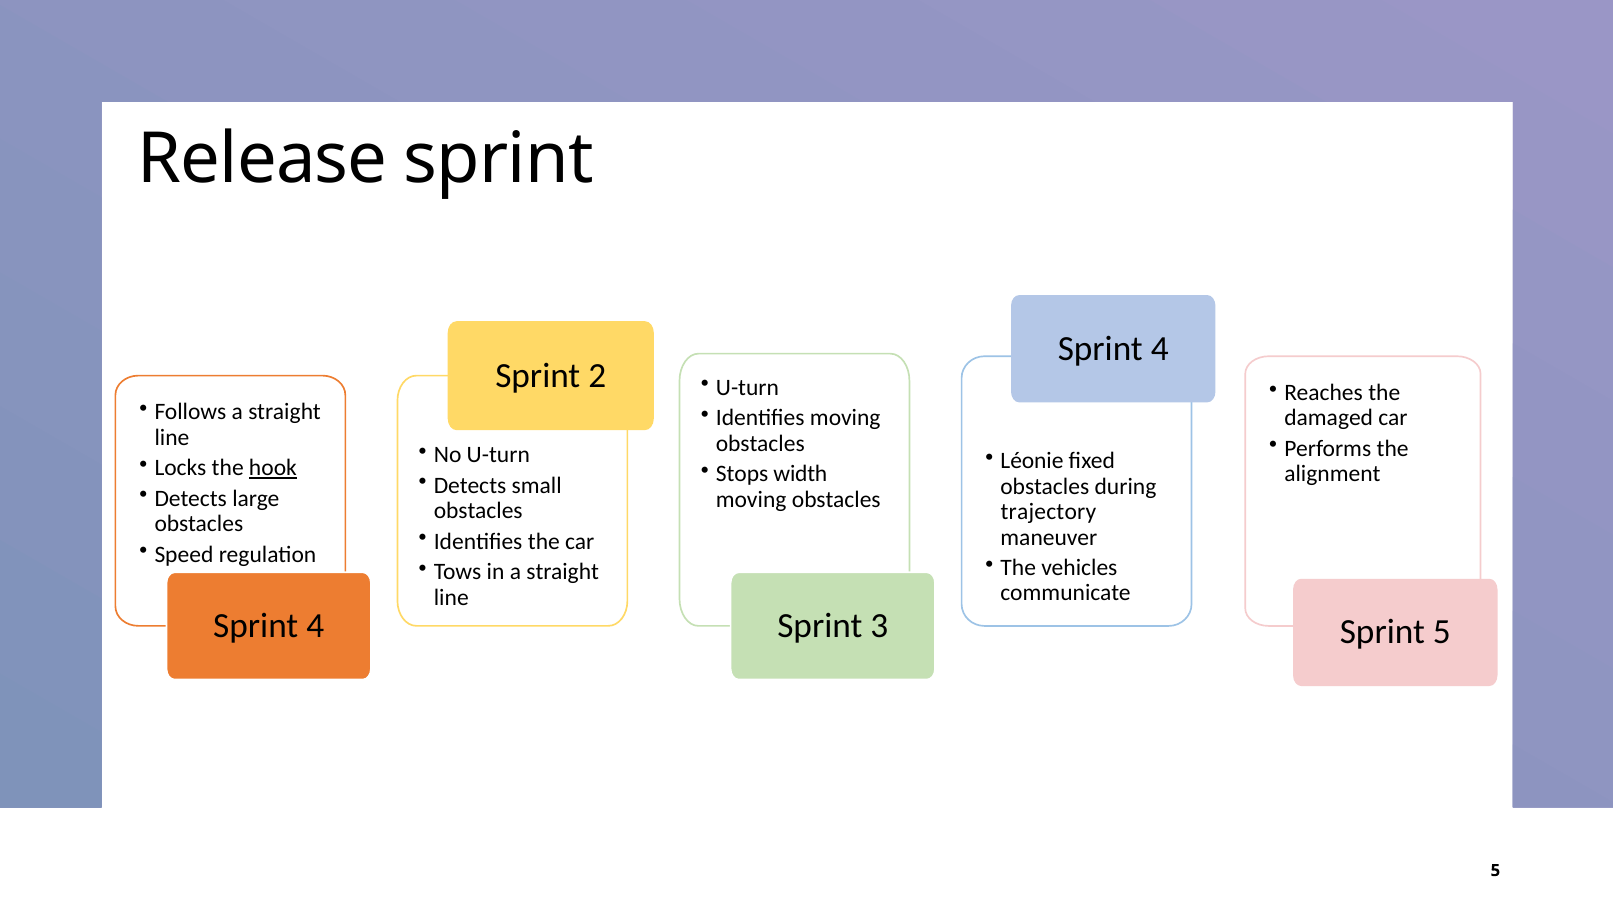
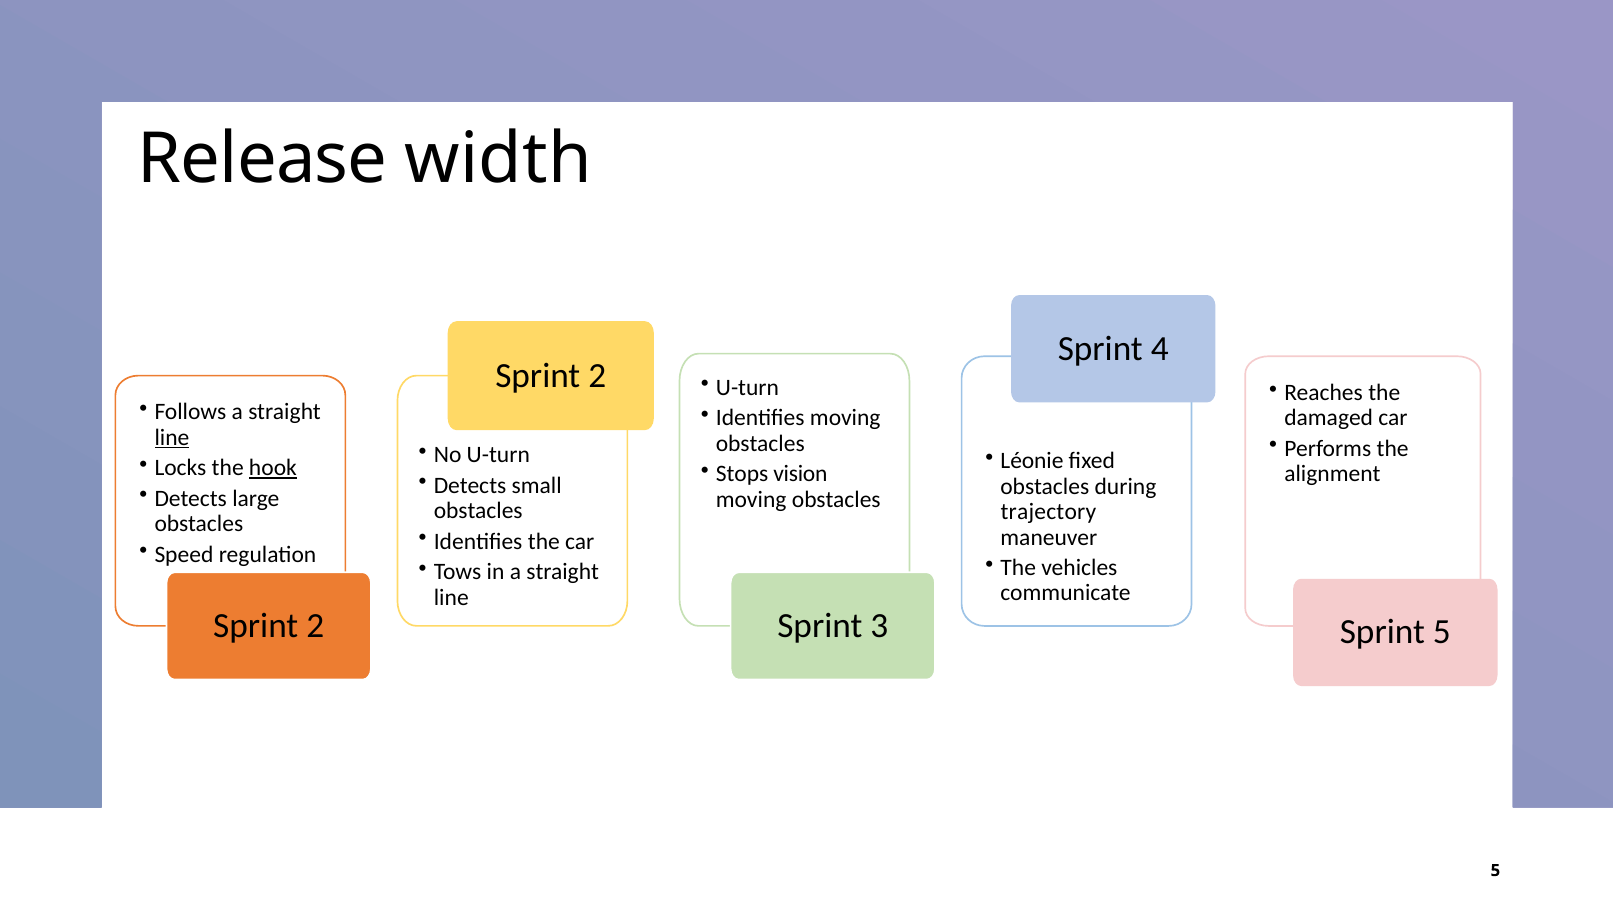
Release sprint: sprint -> width (498, 159)
line underline: none -> present (172, 438)
width: width -> vision (800, 474)
4: 4 -> 2 (315, 626)
